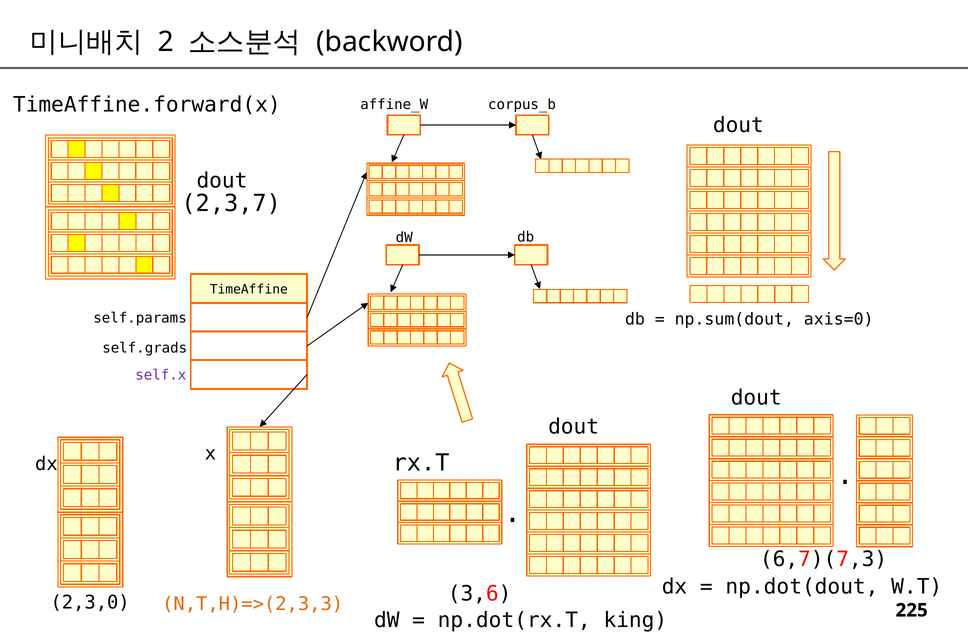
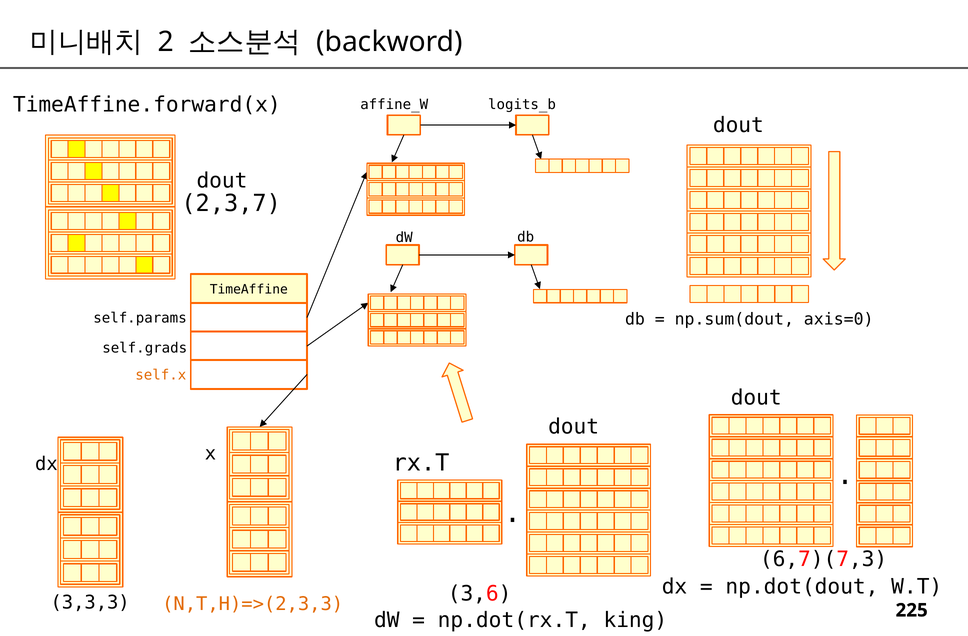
corpus_b: corpus_b -> logits_b (522, 105)
self.x colour: purple -> orange (161, 375)
2,3,0: 2,3,0 -> 3,3,3 (90, 602)
